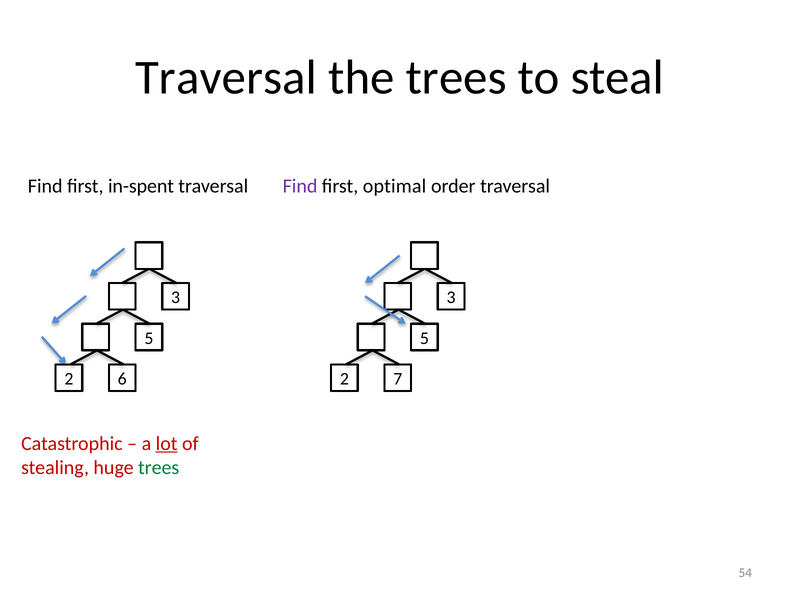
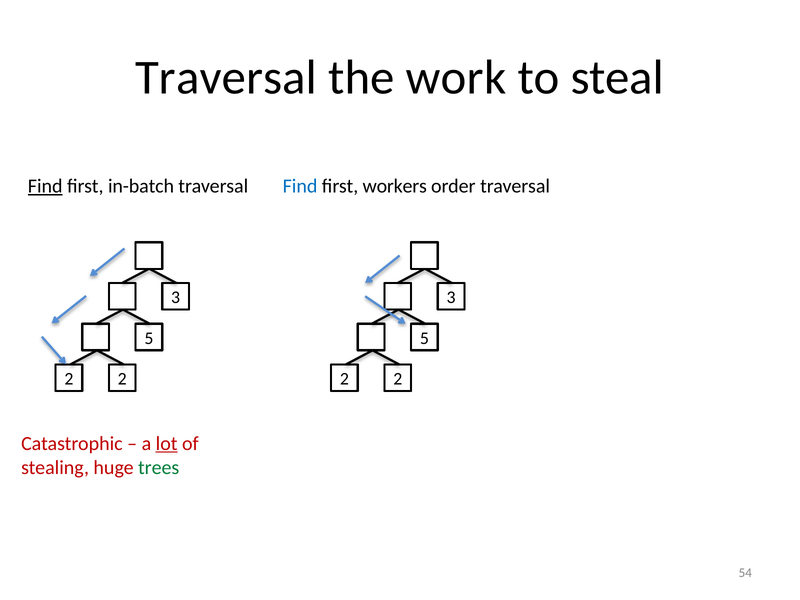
the trees: trees -> work (456, 77)
Find underline: none -> present (45, 186)
in-spent: in-spent -> in-batch (141, 186)
Find colour: purple -> blue (300, 186)
optimal: optimal -> workers (395, 186)
6: 6 -> 2 (122, 379)
7: 7 -> 2 (398, 379)
